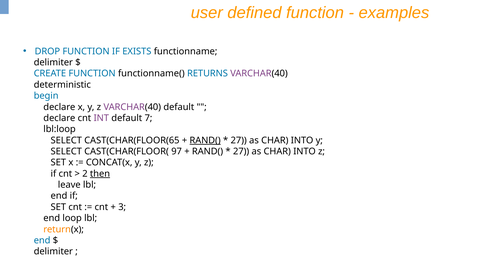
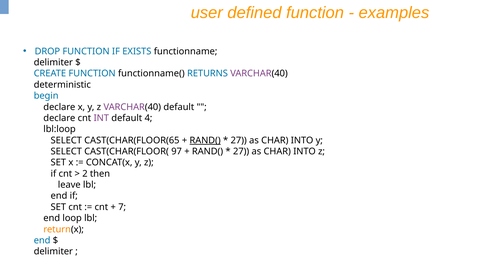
7: 7 -> 4 (148, 118)
then underline: present -> none (100, 174)
3: 3 -> 7 (122, 207)
